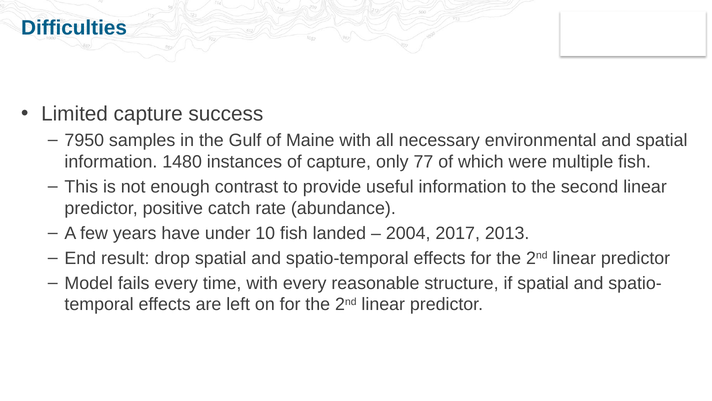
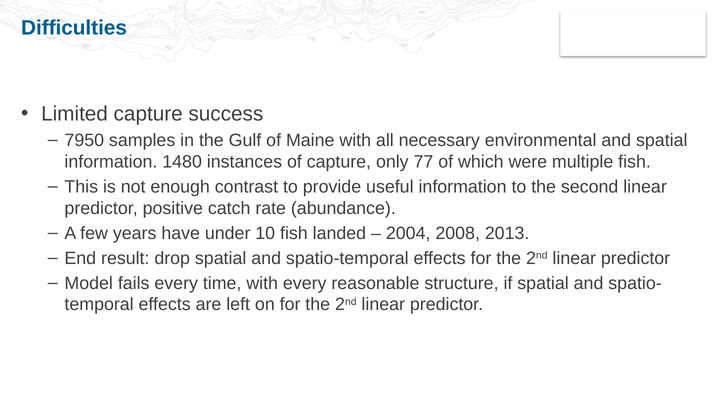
2017: 2017 -> 2008 (458, 233)
